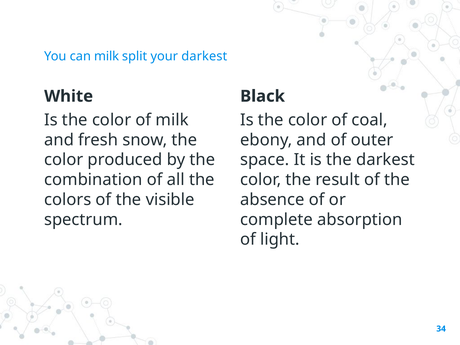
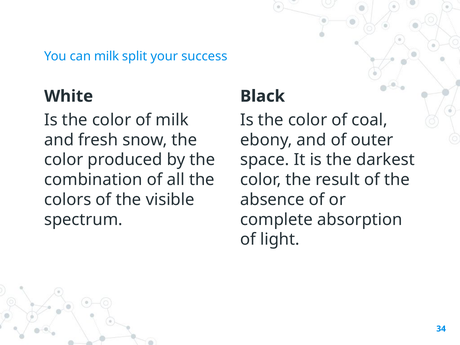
your darkest: darkest -> success (204, 56)
